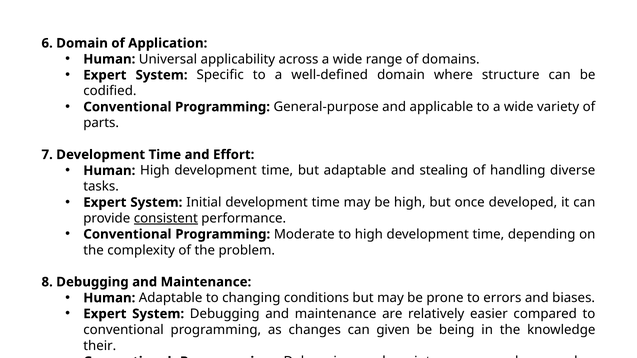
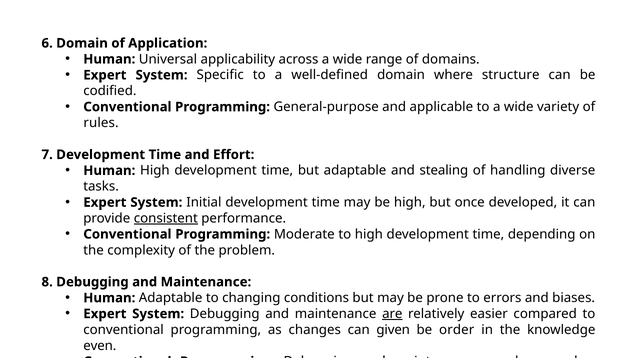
parts: parts -> rules (101, 123)
are underline: none -> present (392, 314)
being: being -> order (457, 330)
their: their -> even (100, 346)
